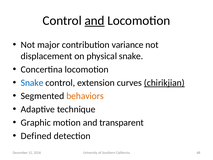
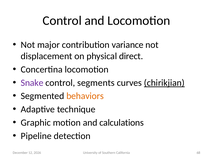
and underline: present -> none (95, 21)
physical snake: snake -> direct (131, 56)
Snake colour: blue -> purple (32, 83)
extension: extension -> segments (96, 83)
transparent: transparent -> calculations (122, 122)
Defined: Defined -> Pipeline (36, 136)
